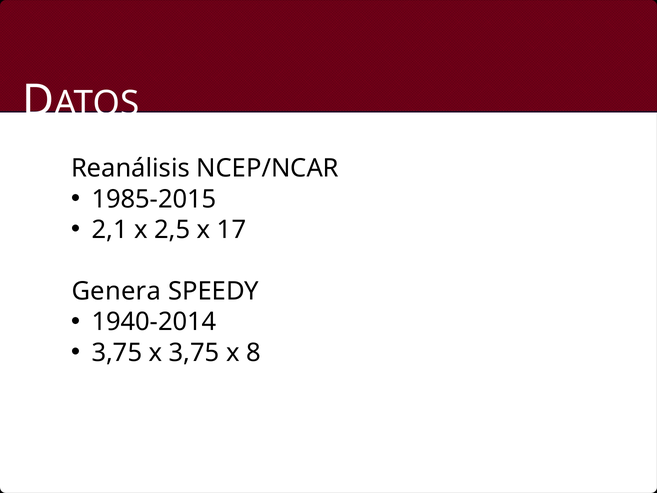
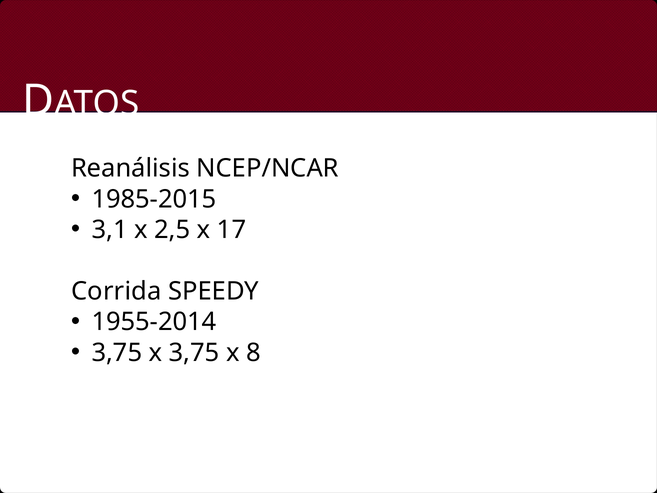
2,1: 2,1 -> 3,1 (110, 230)
Genera: Genera -> Corrida (116, 291)
1940-2014: 1940-2014 -> 1955-2014 (154, 322)
